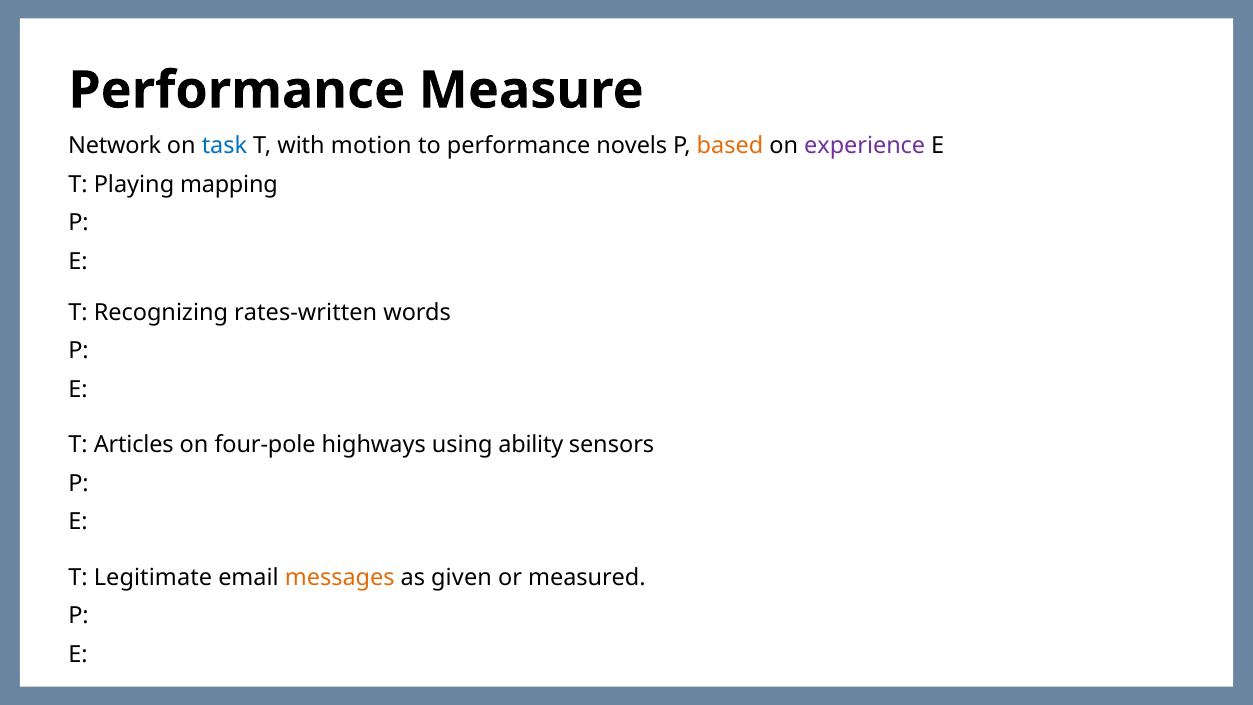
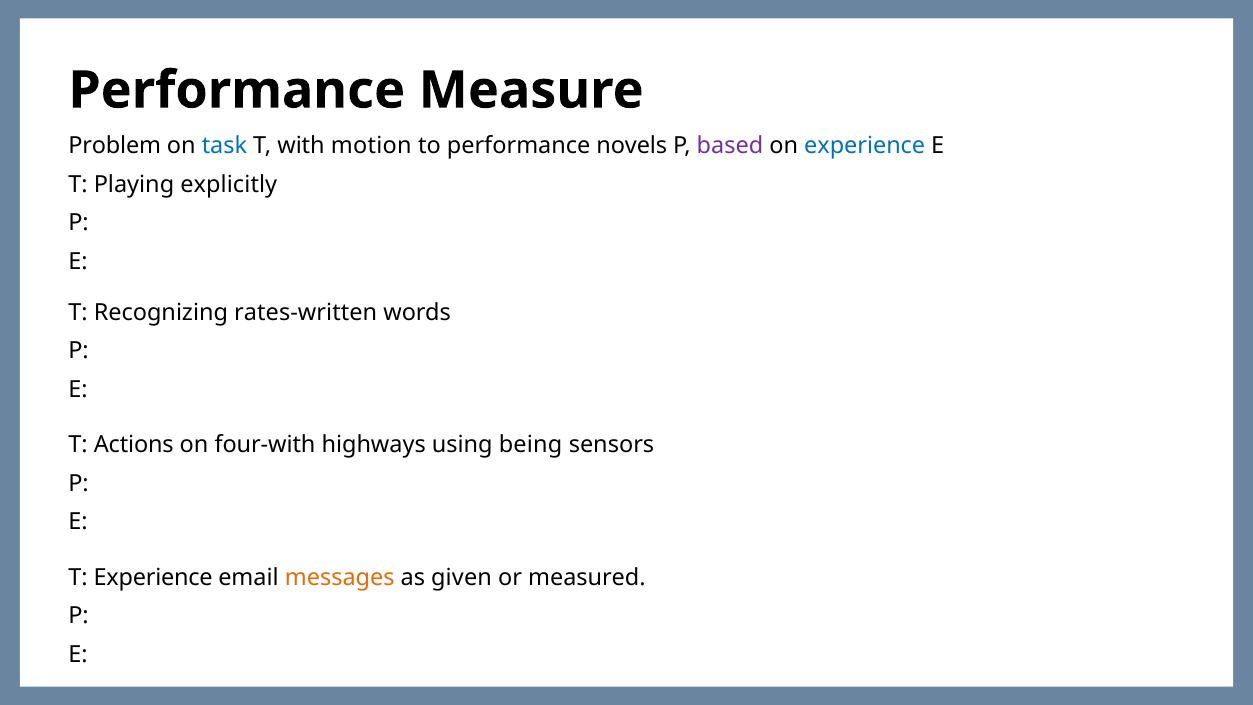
Network: Network -> Problem (115, 146)
based colour: orange -> purple (730, 146)
experience colour: purple -> blue (865, 146)
mapping: mapping -> explicitly (229, 184)
Articles: Articles -> Actions (134, 445)
four-pole: four-pole -> four-with (265, 445)
ability: ability -> being (531, 445)
T Legitimate: Legitimate -> Experience (153, 578)
